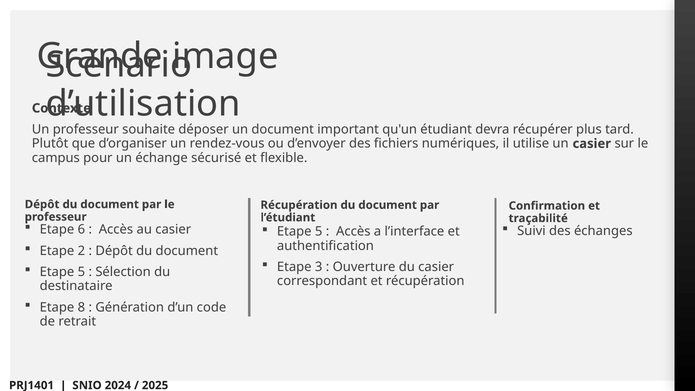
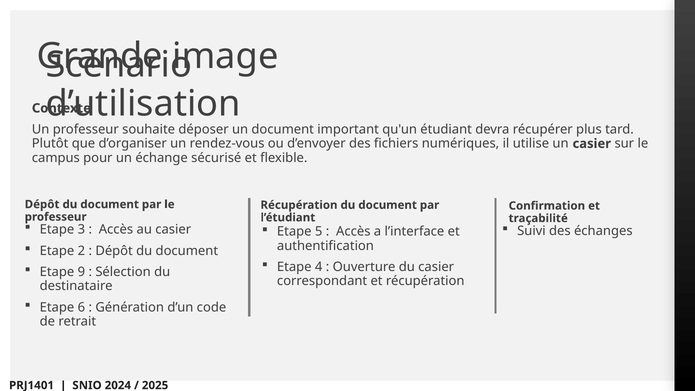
6: 6 -> 3 (81, 229)
3: 3 -> 4 (319, 267)
5: 5 -> 9 (81, 272)
8: 8 -> 6 (81, 307)
